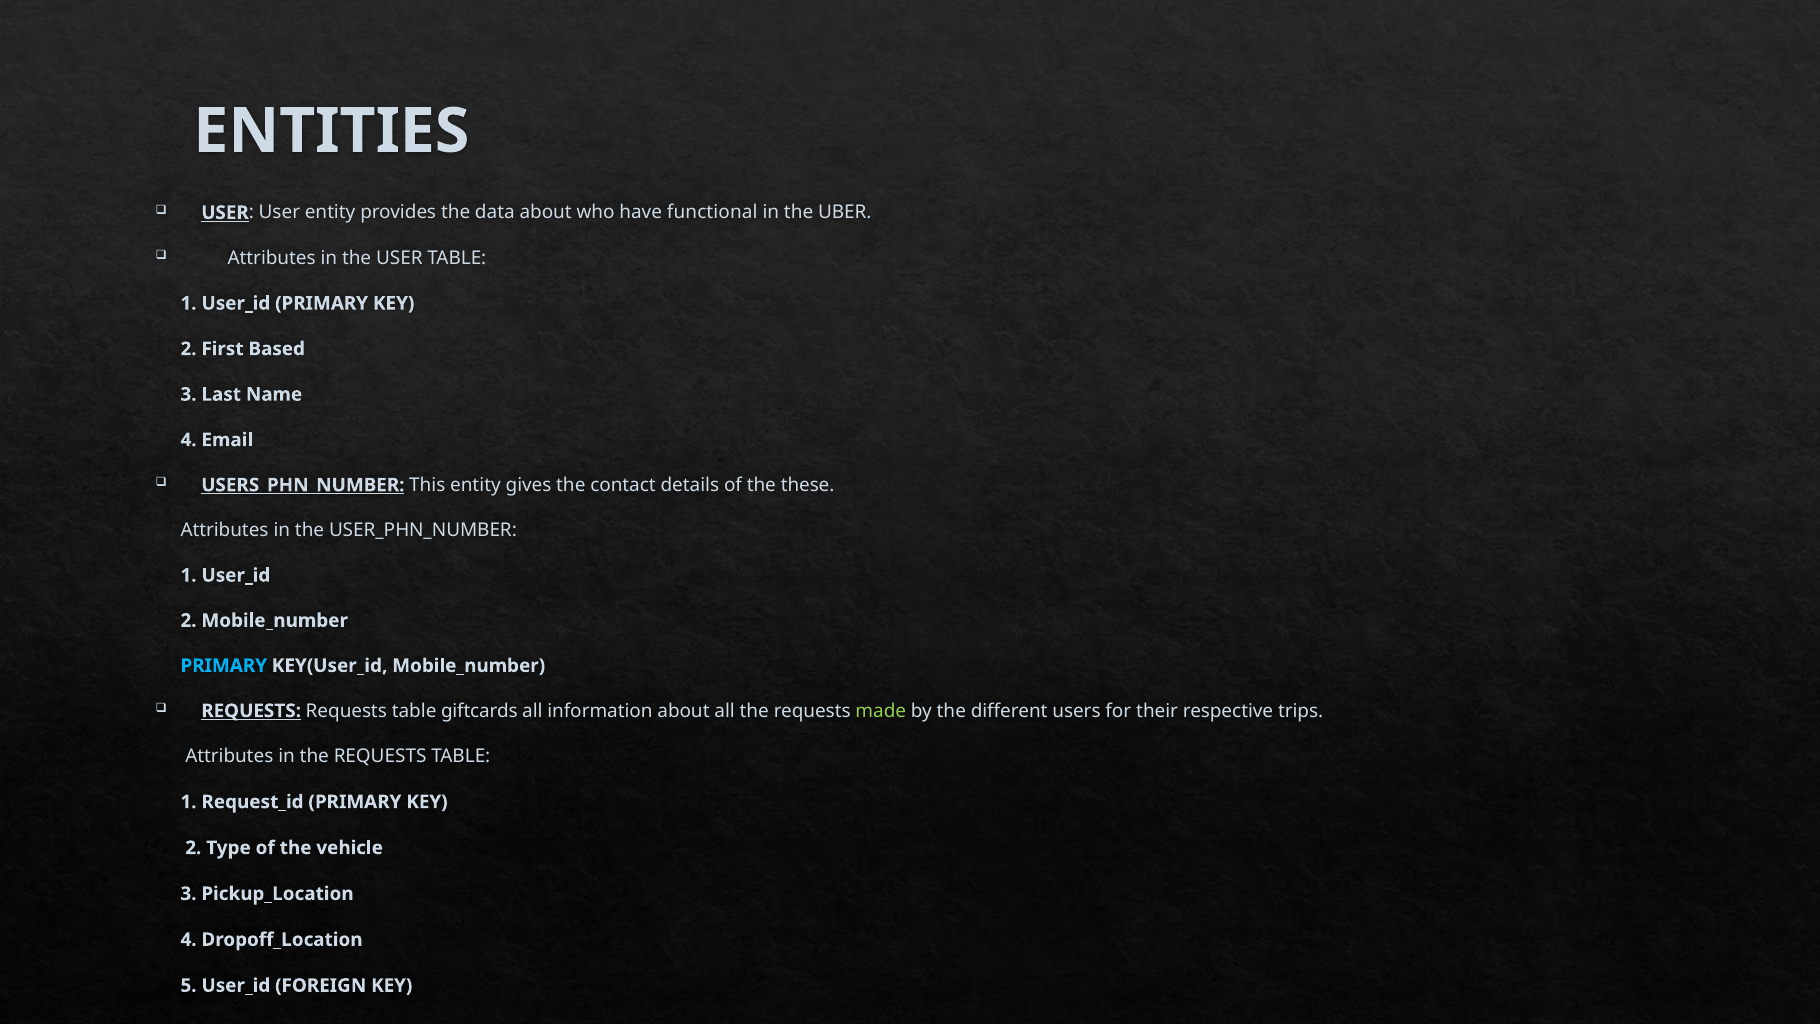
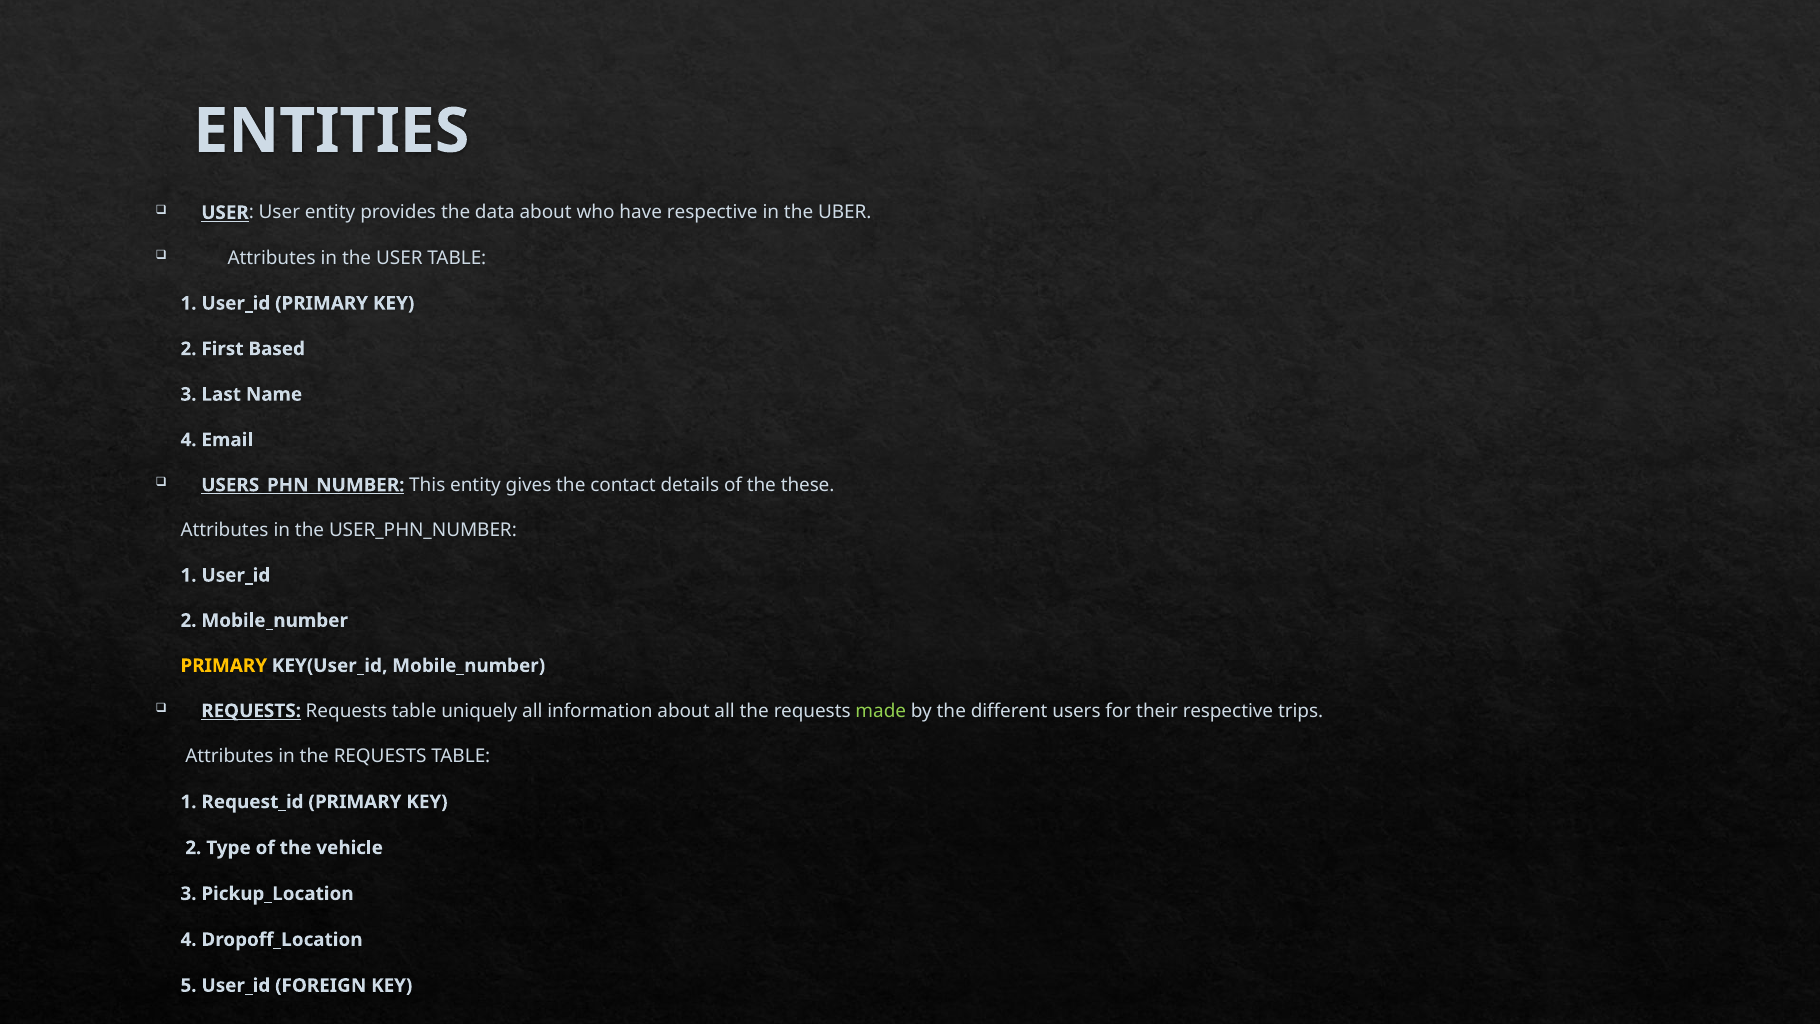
have functional: functional -> respective (712, 213)
PRIMARY colour: light blue -> yellow (224, 666)
giftcards: giftcards -> uniquely (479, 711)
